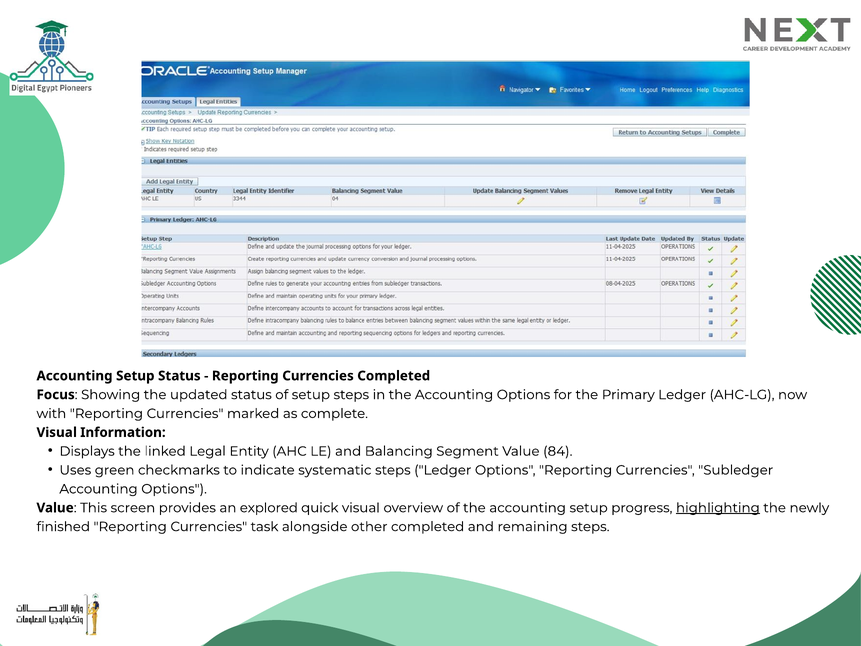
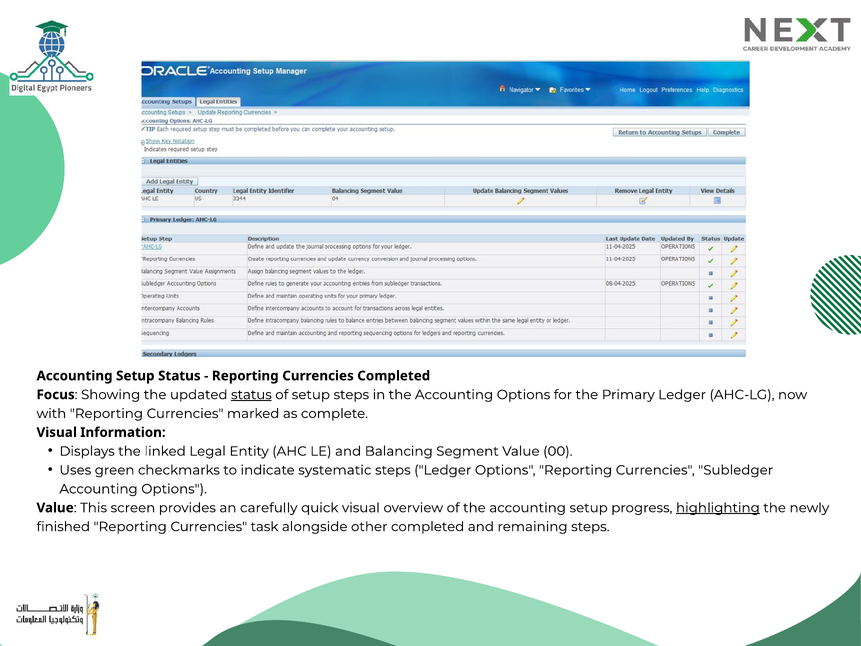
status underline: none -> present (251, 395)
84: 84 -> 00 (558, 451)
explored: explored -> carefully (269, 508)
